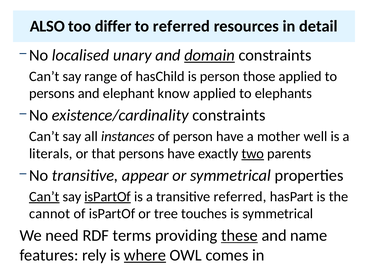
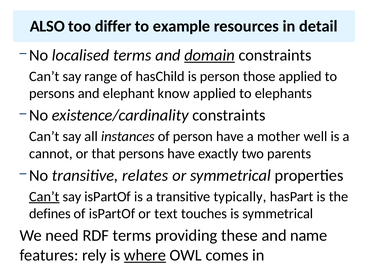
to referred: referred -> example (182, 26)
localised unary: unary -> terms (132, 55)
literals: literals -> cannot (51, 154)
two underline: present -> none (253, 154)
appear: appear -> relates (145, 175)
isPartOf underline: present -> none (108, 197)
transitive referred: referred -> typically (240, 197)
cannot: cannot -> defines (50, 214)
tree: tree -> text (166, 214)
these underline: present -> none (239, 236)
